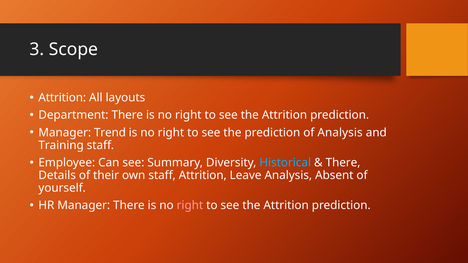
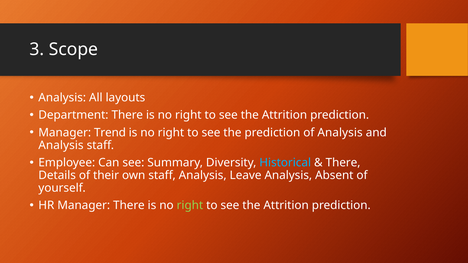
Attrition: Attrition -> Analysis (62, 98)
Training: Training -> Analysis (61, 145)
staff Attrition: Attrition -> Analysis (203, 175)
right colour: pink -> light green (190, 206)
